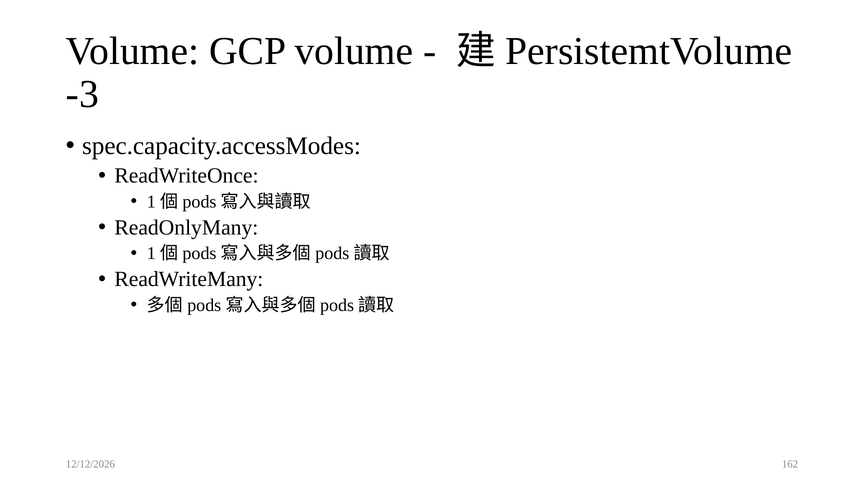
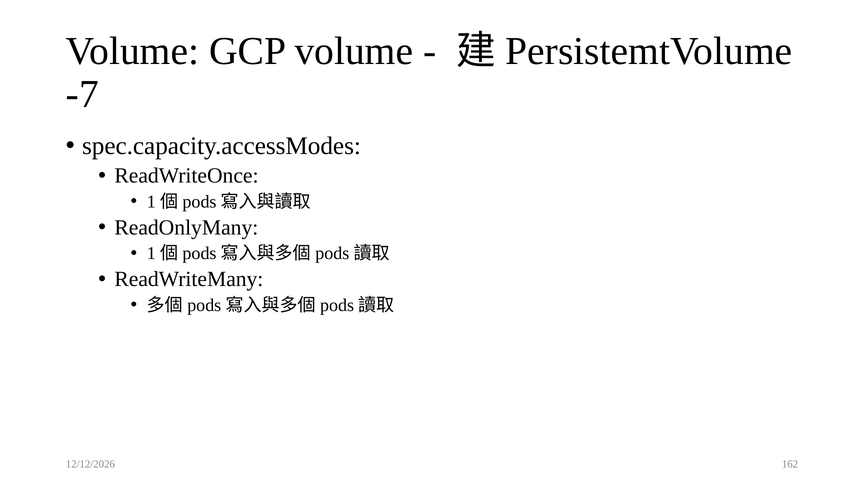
-3: -3 -> -7 (82, 94)
